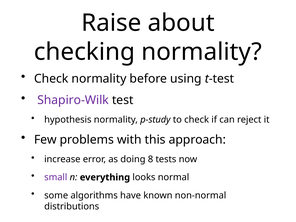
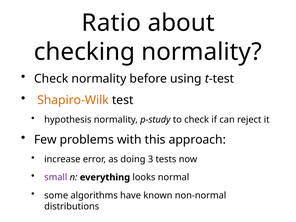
Raise: Raise -> Ratio (111, 23)
Shapiro-Wilk colour: purple -> orange (73, 100)
8: 8 -> 3 (151, 159)
